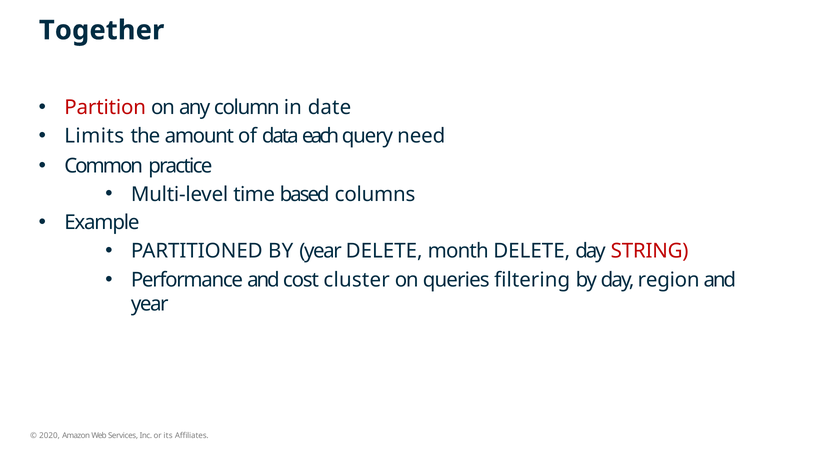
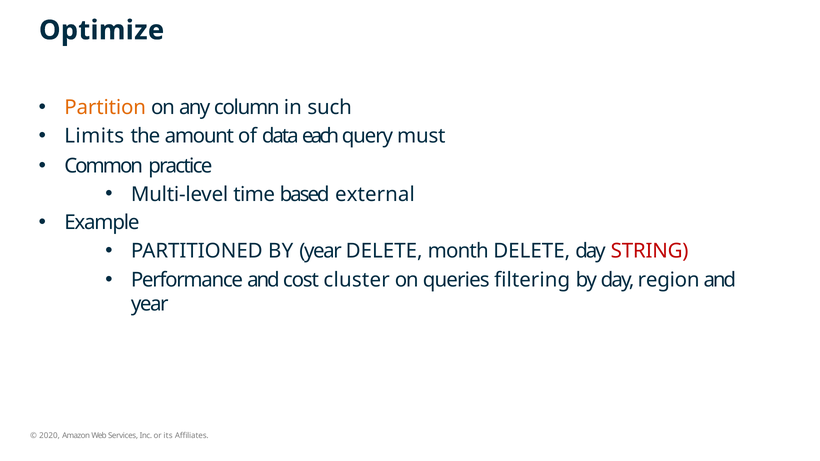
Together: Together -> Optimize (102, 30)
Partition colour: red -> orange (105, 108)
date: date -> such (330, 108)
need: need -> must (421, 136)
columns: columns -> external (375, 194)
